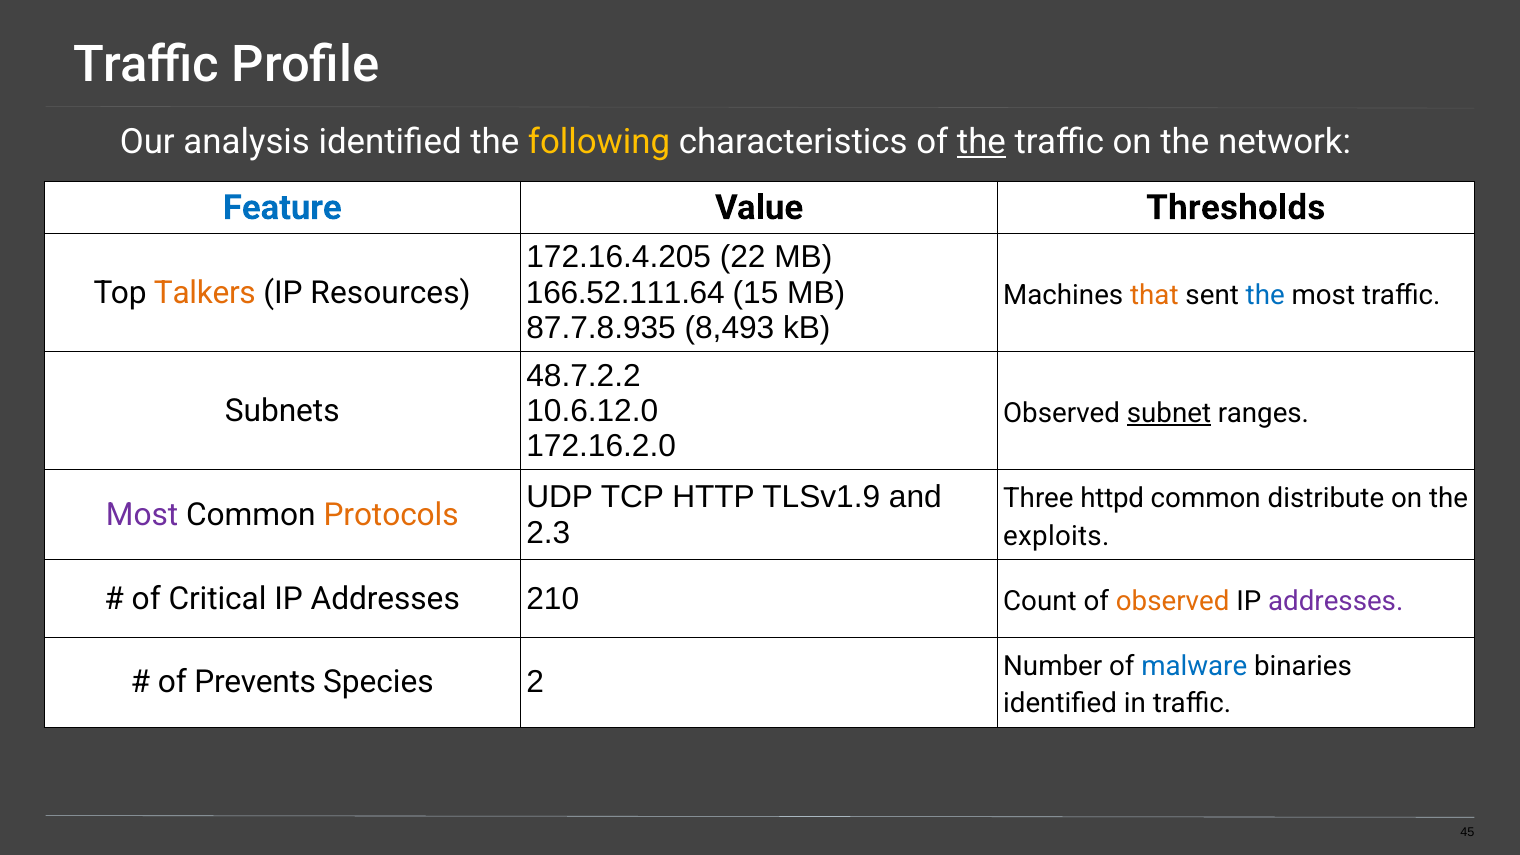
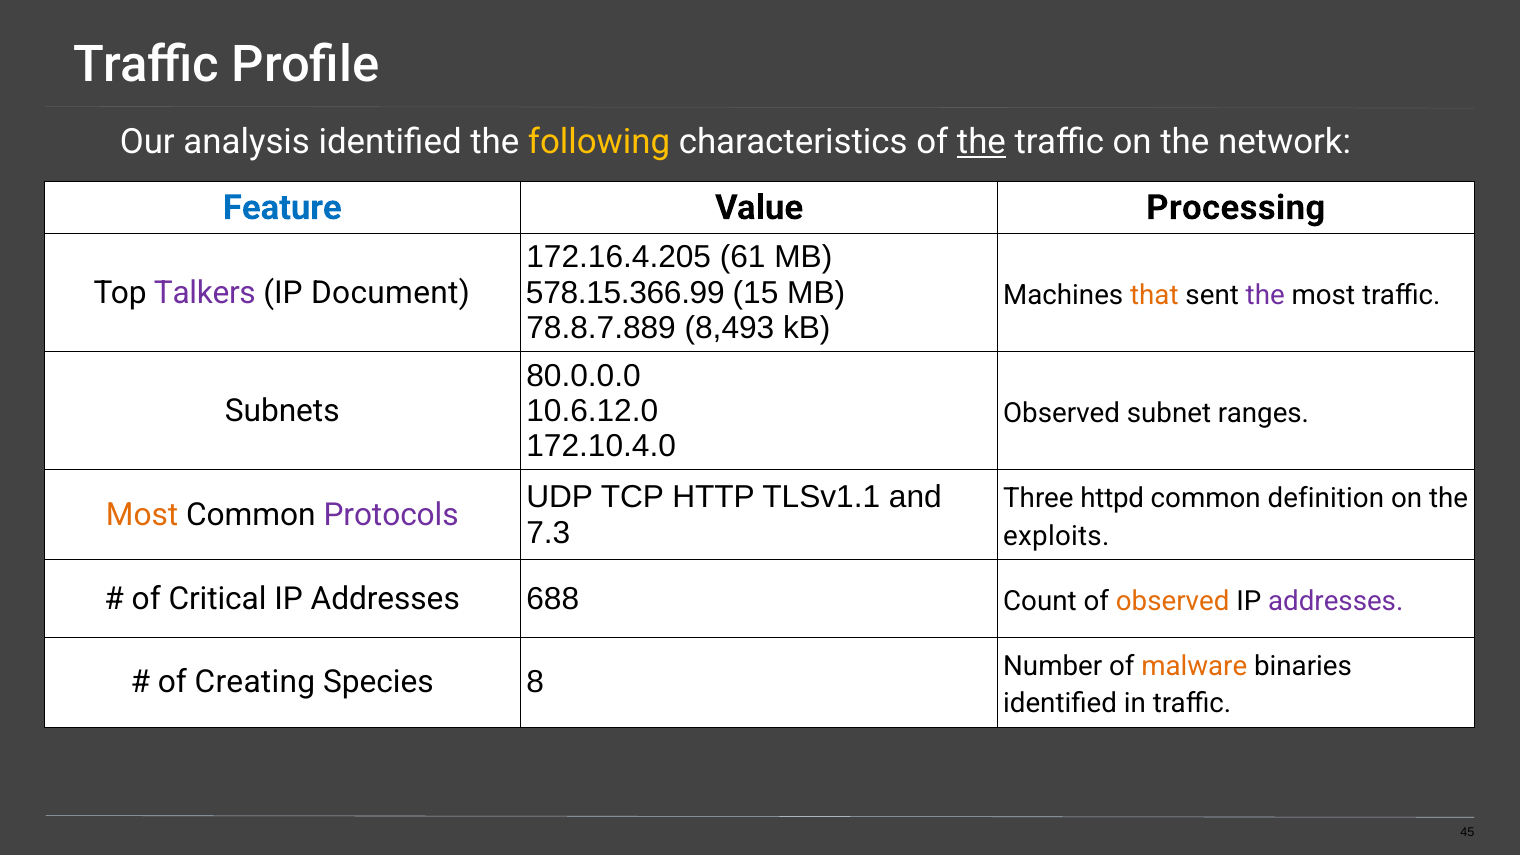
Thresholds: Thresholds -> Processing (1236, 208)
22: 22 -> 61 (743, 258)
166.52.111.64: 166.52.111.64 -> 578.15.366.99 (625, 293)
Talkers colour: orange -> purple (205, 293)
Resources: Resources -> Document (390, 293)
the colour: blue -> purple (1265, 295)
87.7.8.935: 87.7.8.935 -> 78.8.7.889 (601, 328)
48.7.2.2: 48.7.2.2 -> 80.0.0.0 (584, 376)
subnet underline: present -> none (1169, 413)
172.16.2.0: 172.16.2.0 -> 172.10.4.0 (601, 446)
TLSv1.9: TLSv1.9 -> TLSv1.1 (821, 498)
distribute: distribute -> definition (1326, 499)
Most colour: purple -> orange (142, 515)
Protocols colour: orange -> purple (391, 515)
2.3: 2.3 -> 7.3 (548, 533)
210: 210 -> 688 (553, 599)
Prevents: Prevents -> Creating (255, 682)
2: 2 -> 8 (535, 682)
malware colour: blue -> orange (1194, 666)
